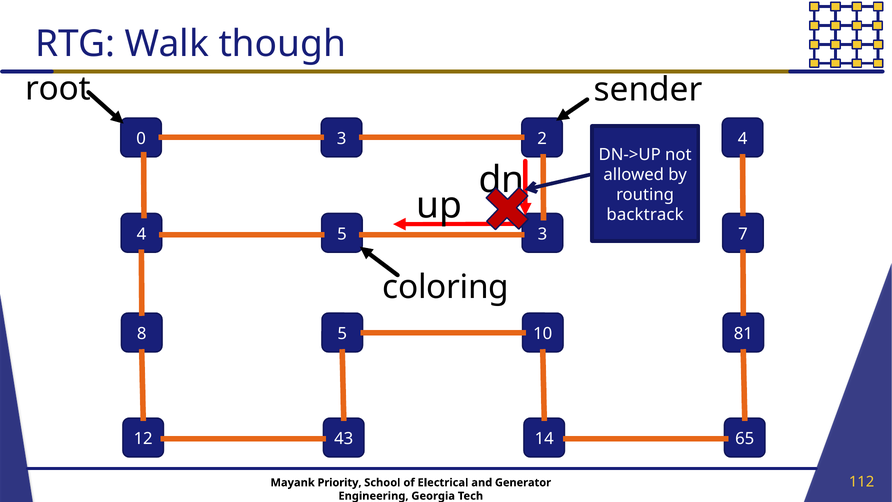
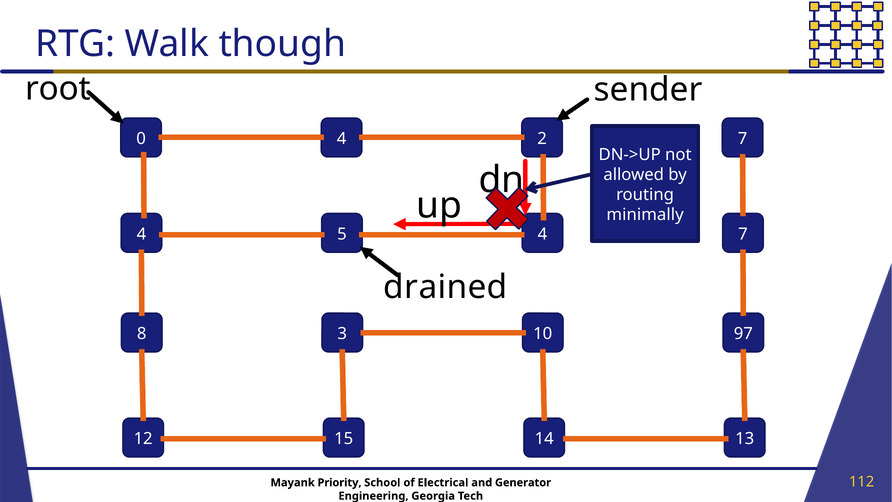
0 3: 3 -> 4 (342, 139)
2 4: 4 -> 7 (743, 139)
backtrack: backtrack -> minimally (645, 215)
5 3: 3 -> 4 (542, 234)
coloring: coloring -> drained (445, 287)
8 5: 5 -> 3 (342, 334)
81: 81 -> 97 (743, 334)
43: 43 -> 15 (344, 439)
65: 65 -> 13 (745, 439)
